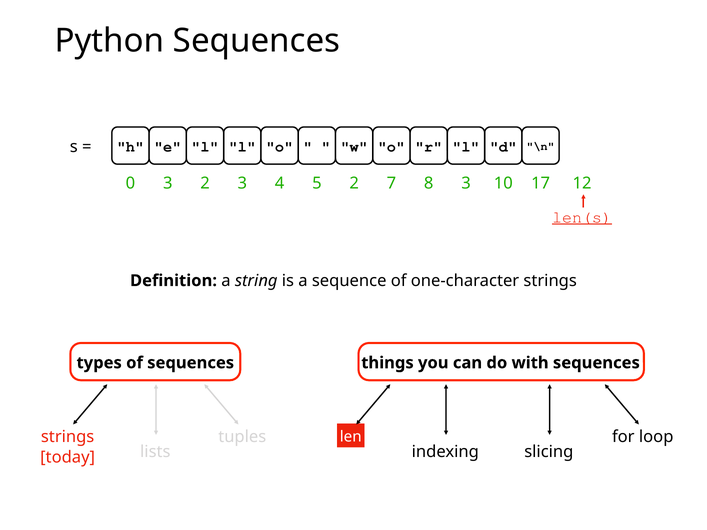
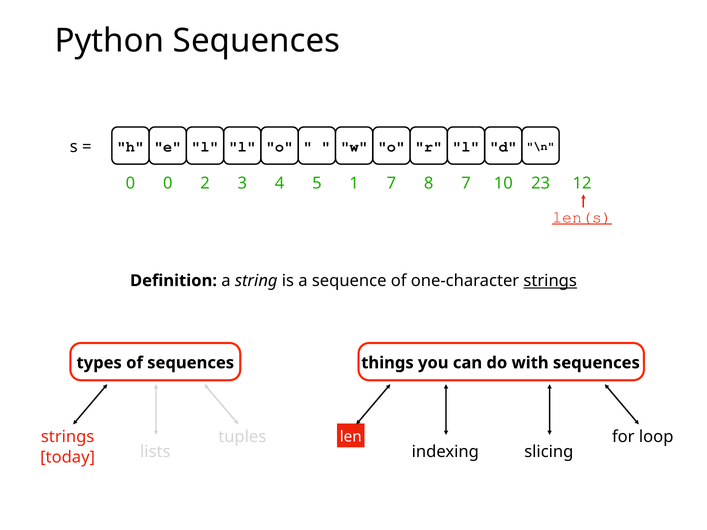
0 3: 3 -> 0 (168, 183)
5 2: 2 -> 1 (354, 183)
8 3: 3 -> 7 (466, 183)
17: 17 -> 23 (541, 183)
strings underline: none -> present (550, 281)
